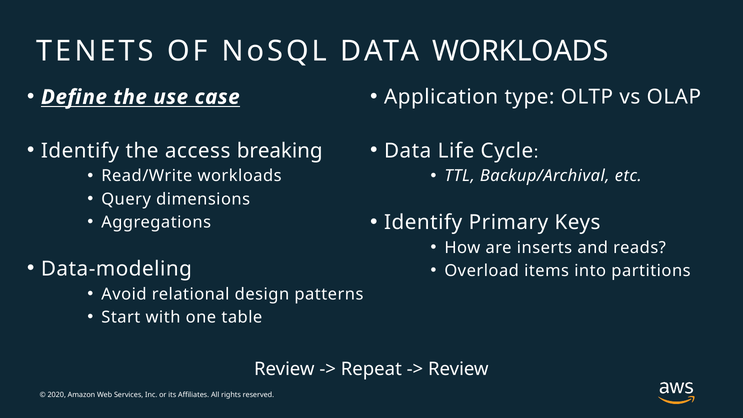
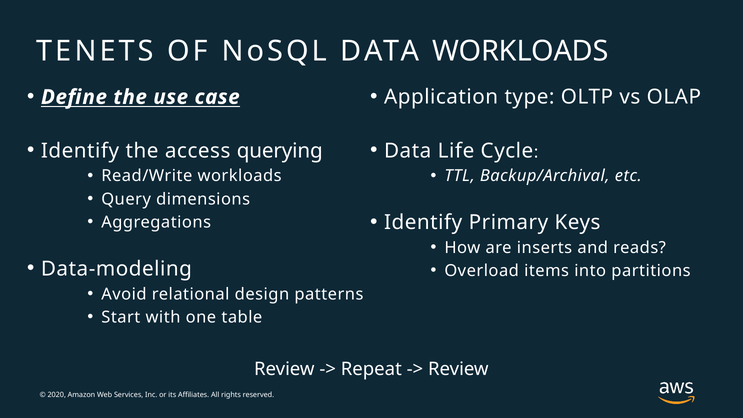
breaking: breaking -> querying (280, 151)
